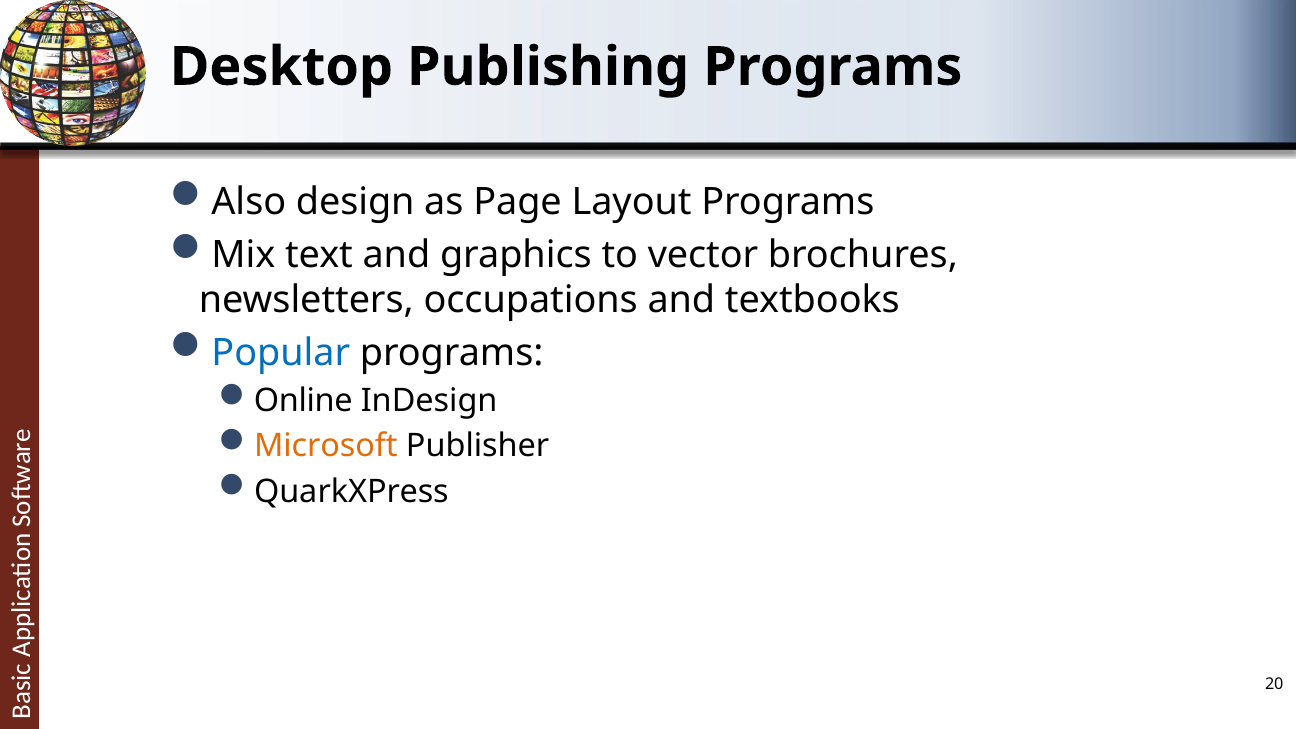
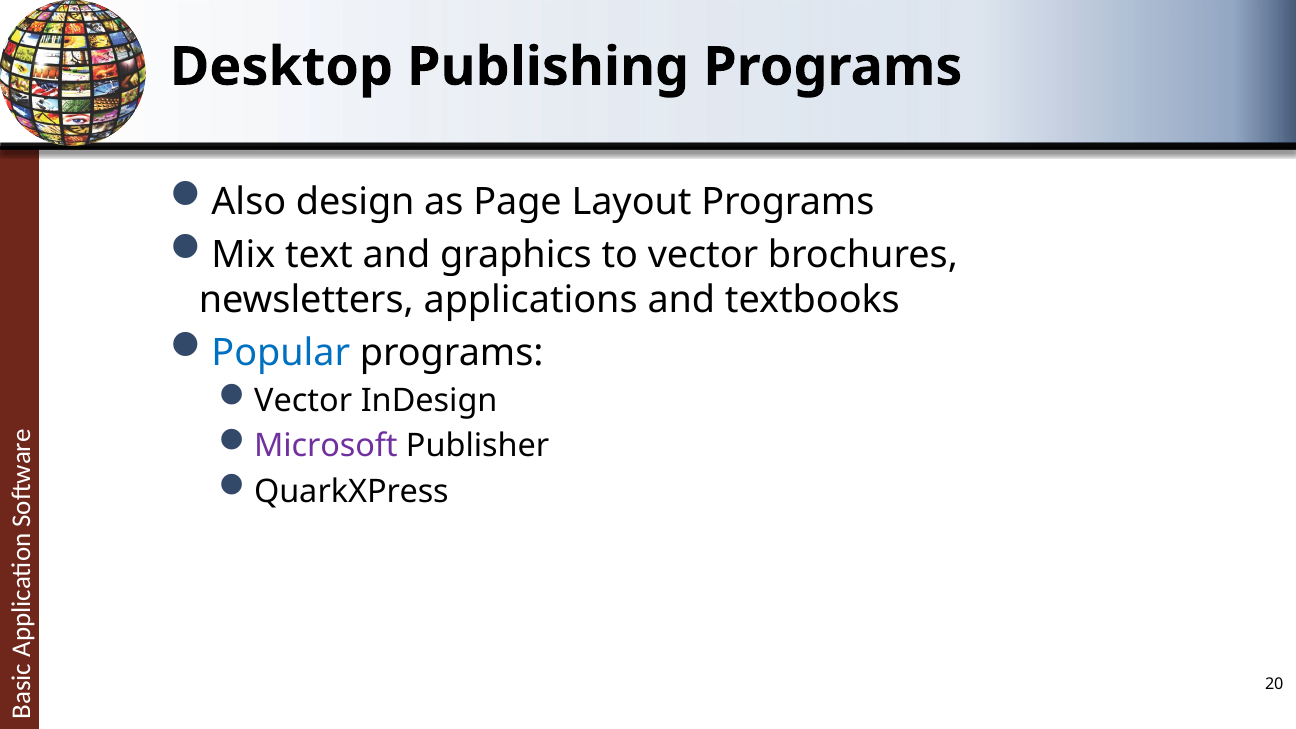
occupations: occupations -> applications (531, 300)
Online: Online -> Vector (303, 401)
Microsoft colour: orange -> purple (326, 446)
